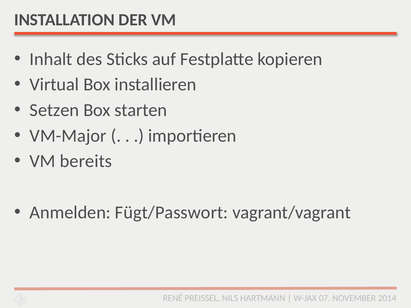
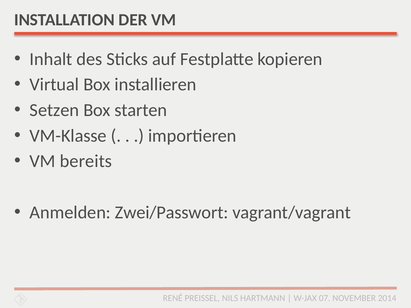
VM-Major: VM-Major -> VM-Klasse (68, 136)
Fügt/Passwort: Fügt/Passwort -> Zwei/Passwort (172, 213)
